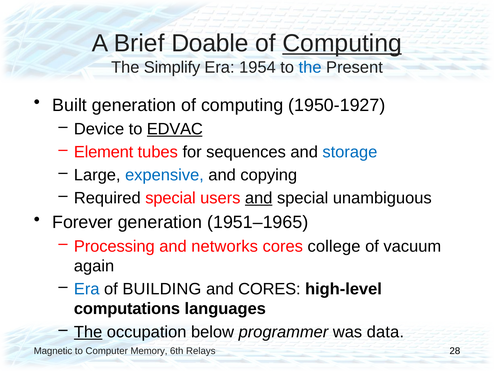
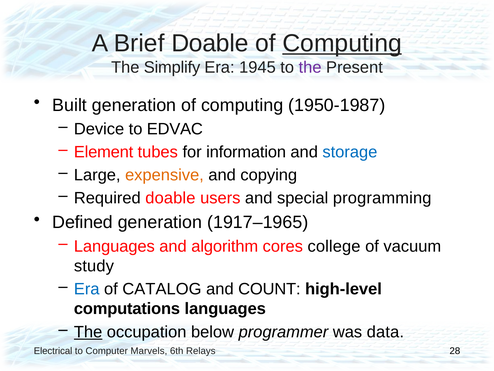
1954: 1954 -> 1945 (257, 67)
the colour: blue -> purple (310, 67)
1950-1927: 1950-1927 -> 1950-1987 (337, 105)
EDVAC underline: present -> none (175, 129)
sequences: sequences -> information (246, 152)
expensive colour: blue -> orange (164, 175)
Required special: special -> doable (170, 198)
and underline: present -> none (259, 198)
unambiguous: unambiguous -> programming (382, 198)
Forever: Forever -> Defined (83, 222)
1951–1965: 1951–1965 -> 1917–1965 (258, 222)
Processing: Processing -> Languages (114, 246)
networks: networks -> algorithm (225, 246)
again: again -> study (94, 266)
BUILDING: BUILDING -> CATALOG (162, 289)
and CORES: CORES -> COUNT (269, 289)
Magnetic: Magnetic -> Electrical (53, 351)
Memory: Memory -> Marvels (149, 351)
